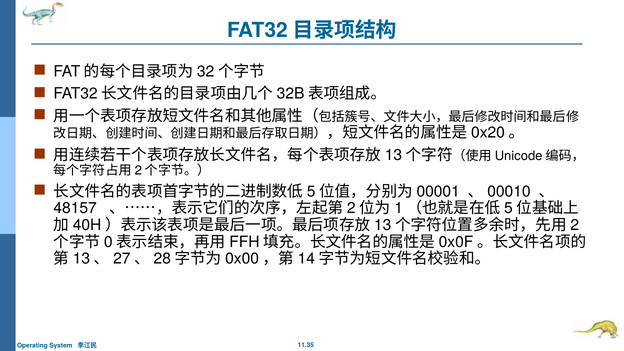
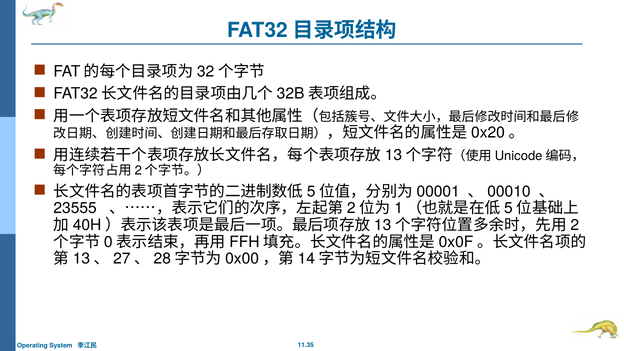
48157: 48157 -> 23555 (75, 208)
